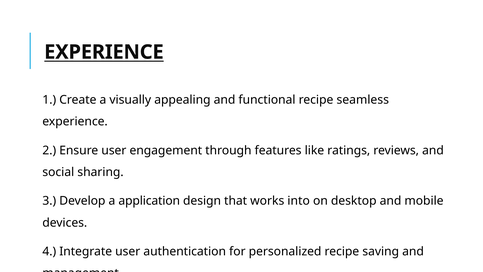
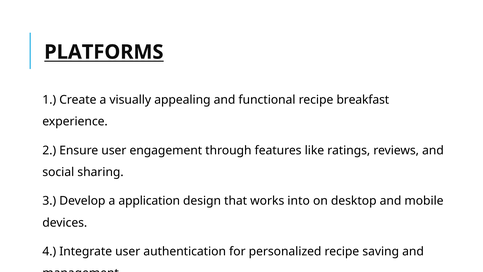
EXPERIENCE: EXPERIENCE -> PLATFORMS (104, 52)
seamless: seamless -> breakfast (363, 100)
